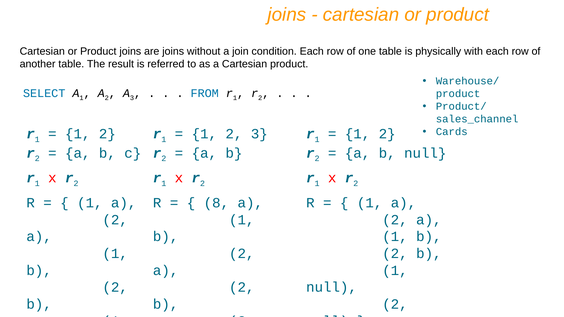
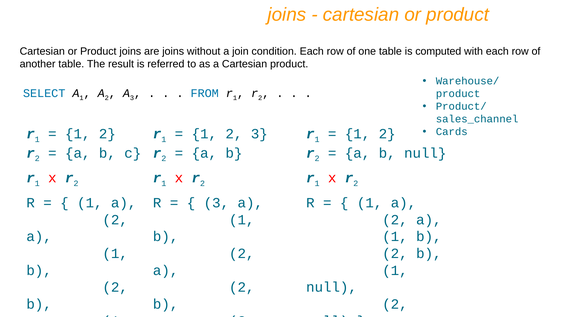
physically: physically -> computed (438, 51)
8: 8 -> 3 (216, 203)
